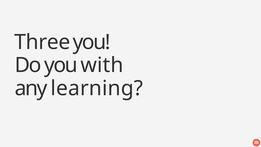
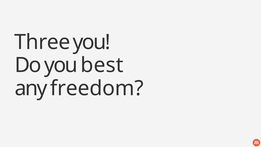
with: with -> best (102, 65)
learning: learning -> freedom (97, 88)
